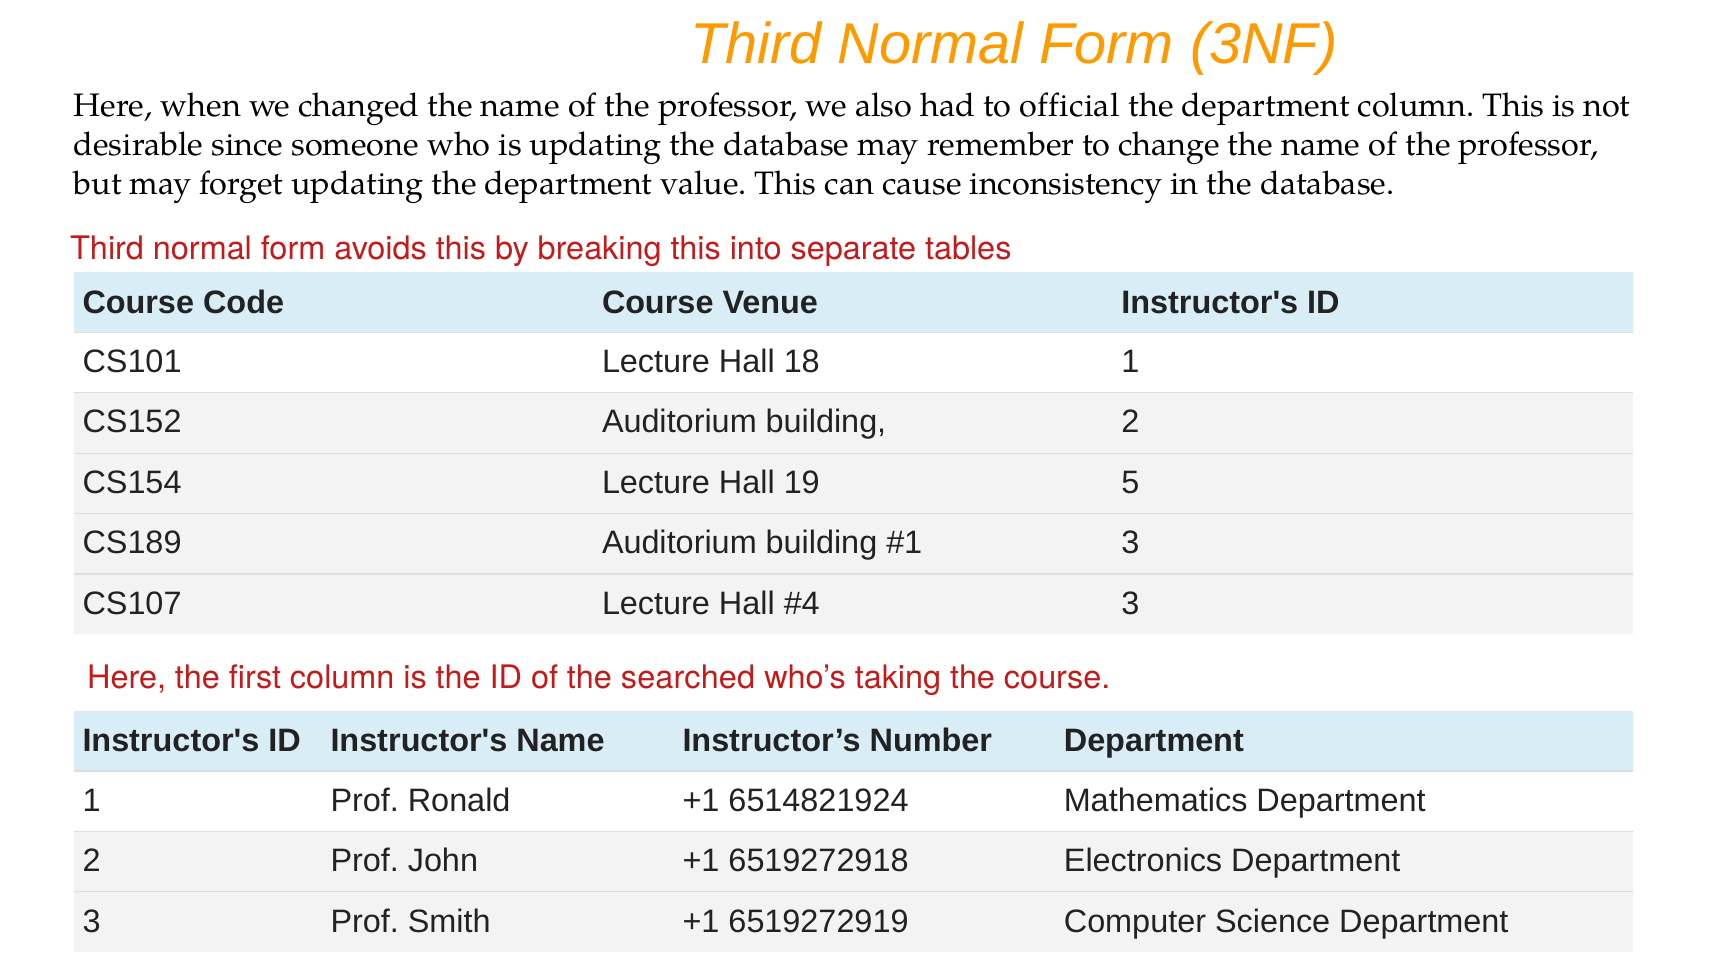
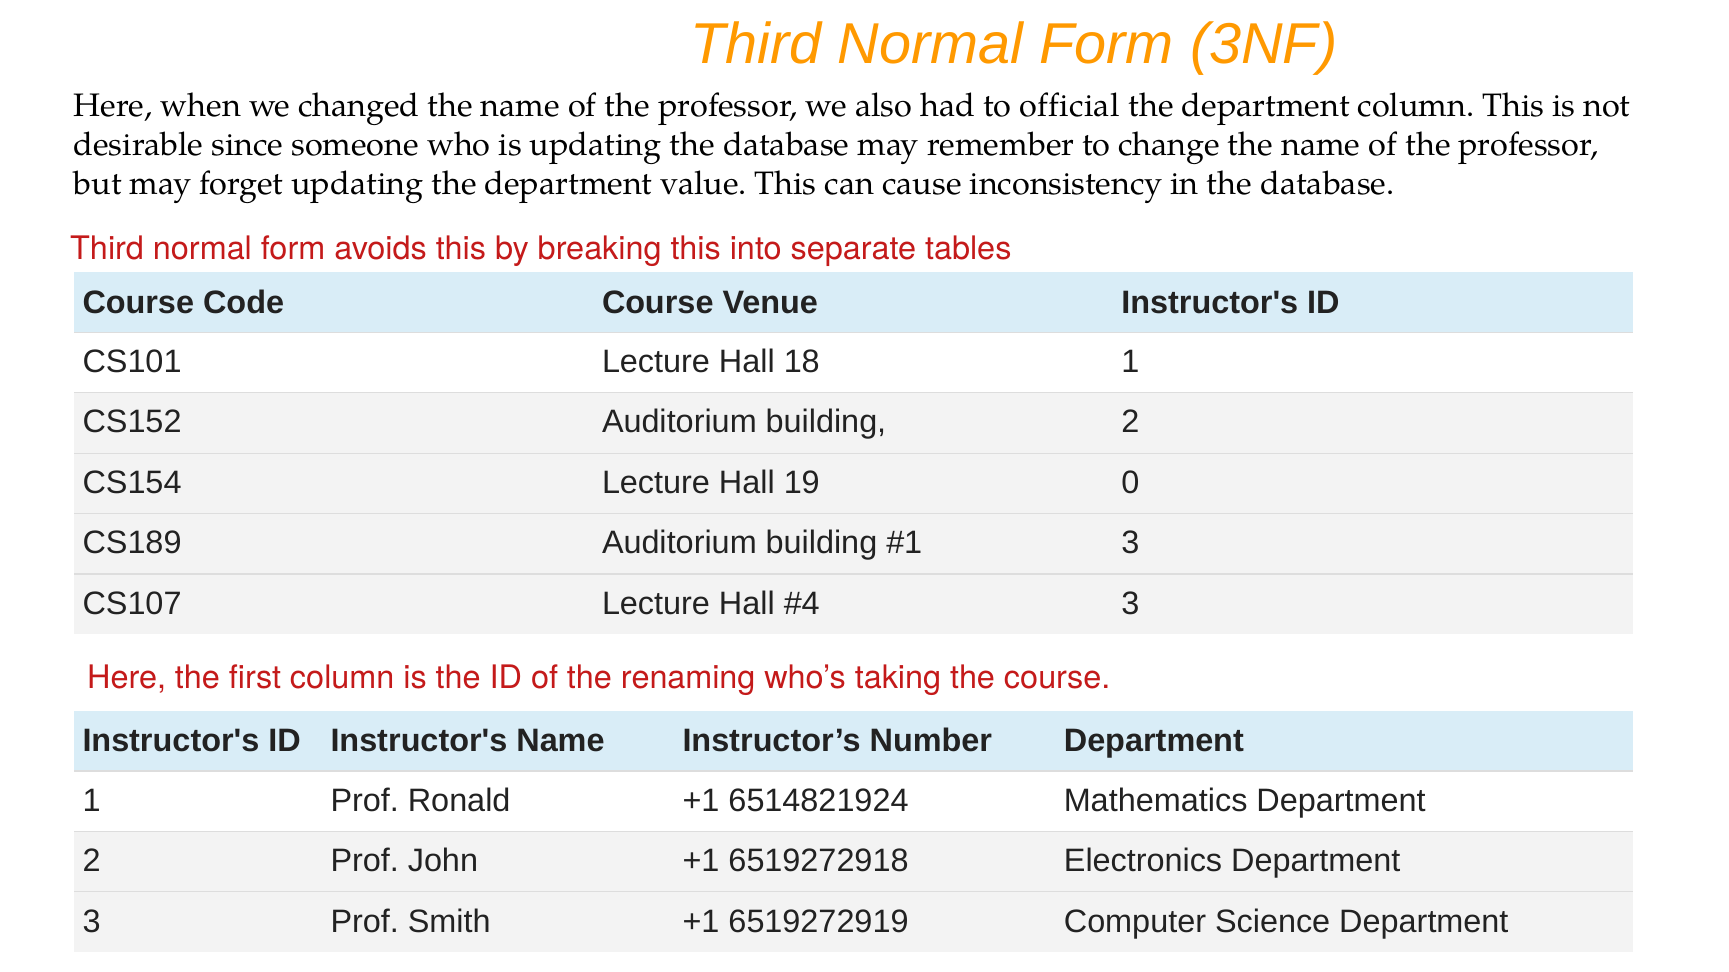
5: 5 -> 0 (1130, 483)
searched: searched -> renaming (688, 678)
